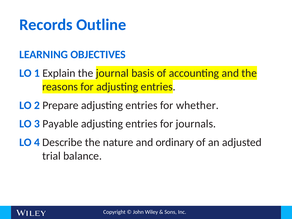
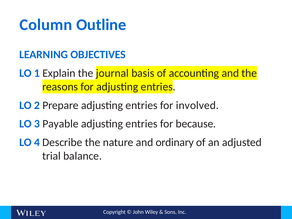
Records: Records -> Column (46, 25)
whether: whether -> involved (197, 105)
journals: journals -> because (196, 124)
